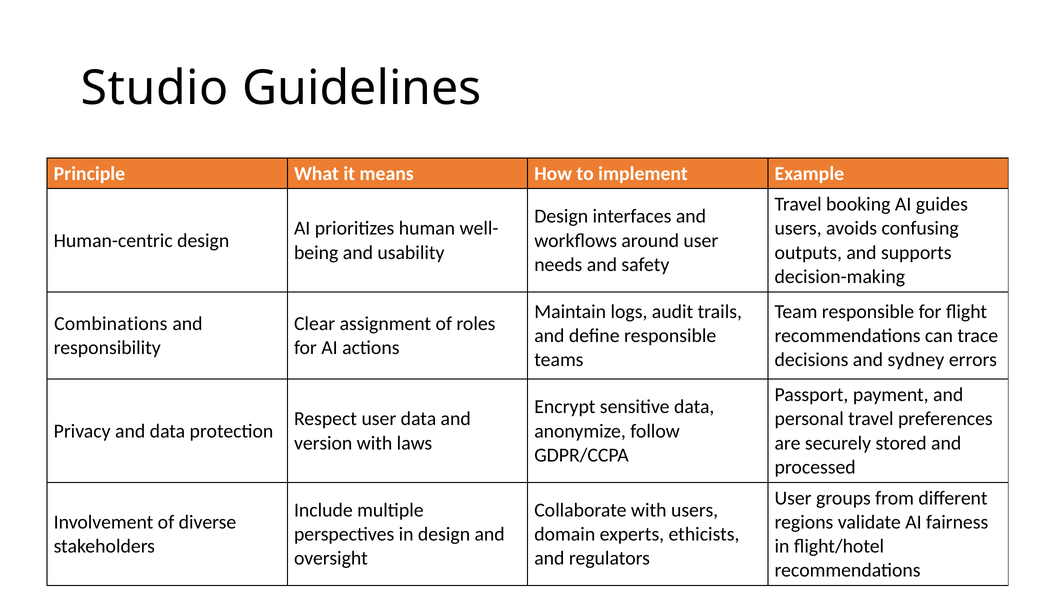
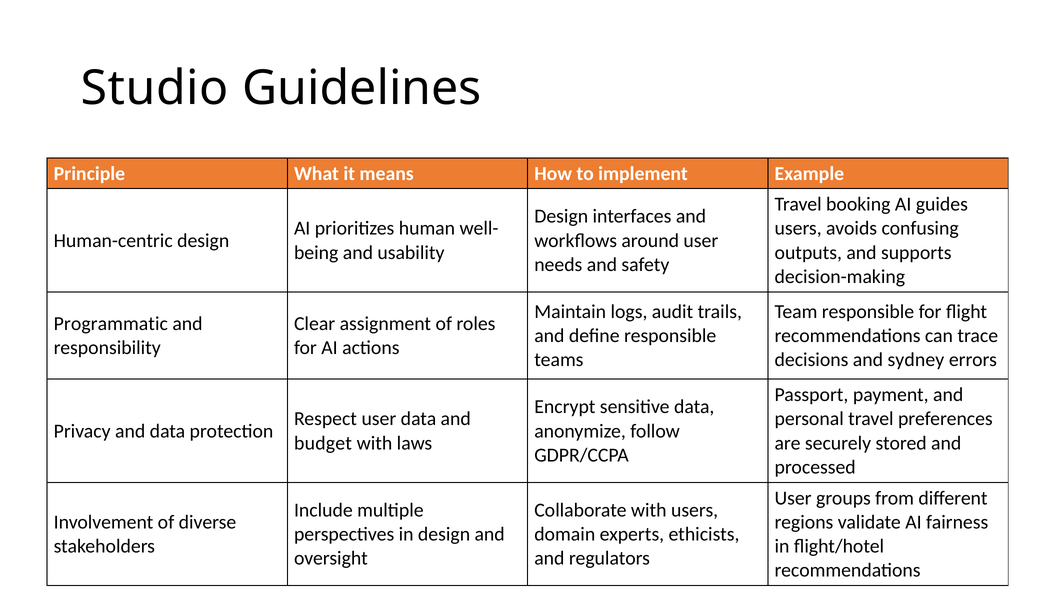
Combinations: Combinations -> Programmatic (111, 324)
version: version -> budget (323, 443)
